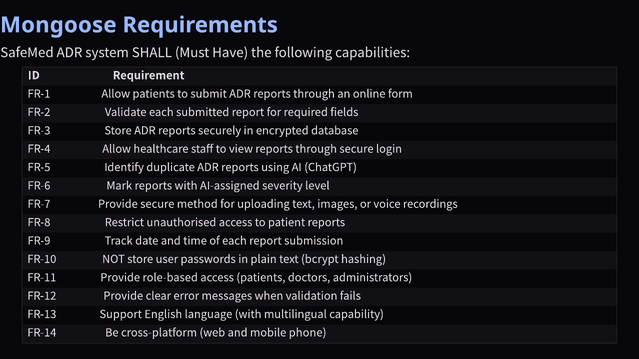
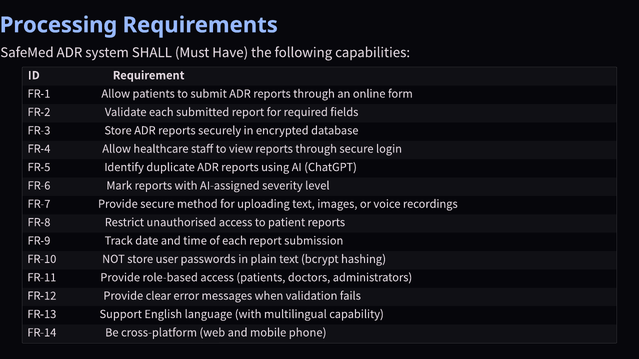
Mongoose: Mongoose -> Processing (59, 25)
